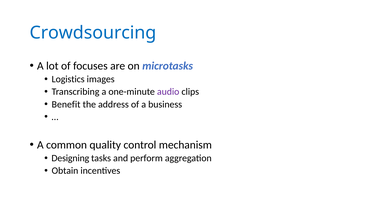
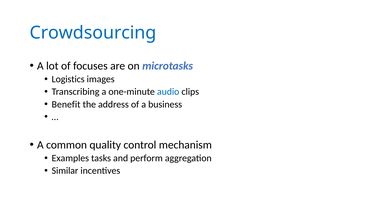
audio colour: purple -> blue (168, 92)
Designing: Designing -> Examples (70, 158)
Obtain: Obtain -> Similar (65, 171)
